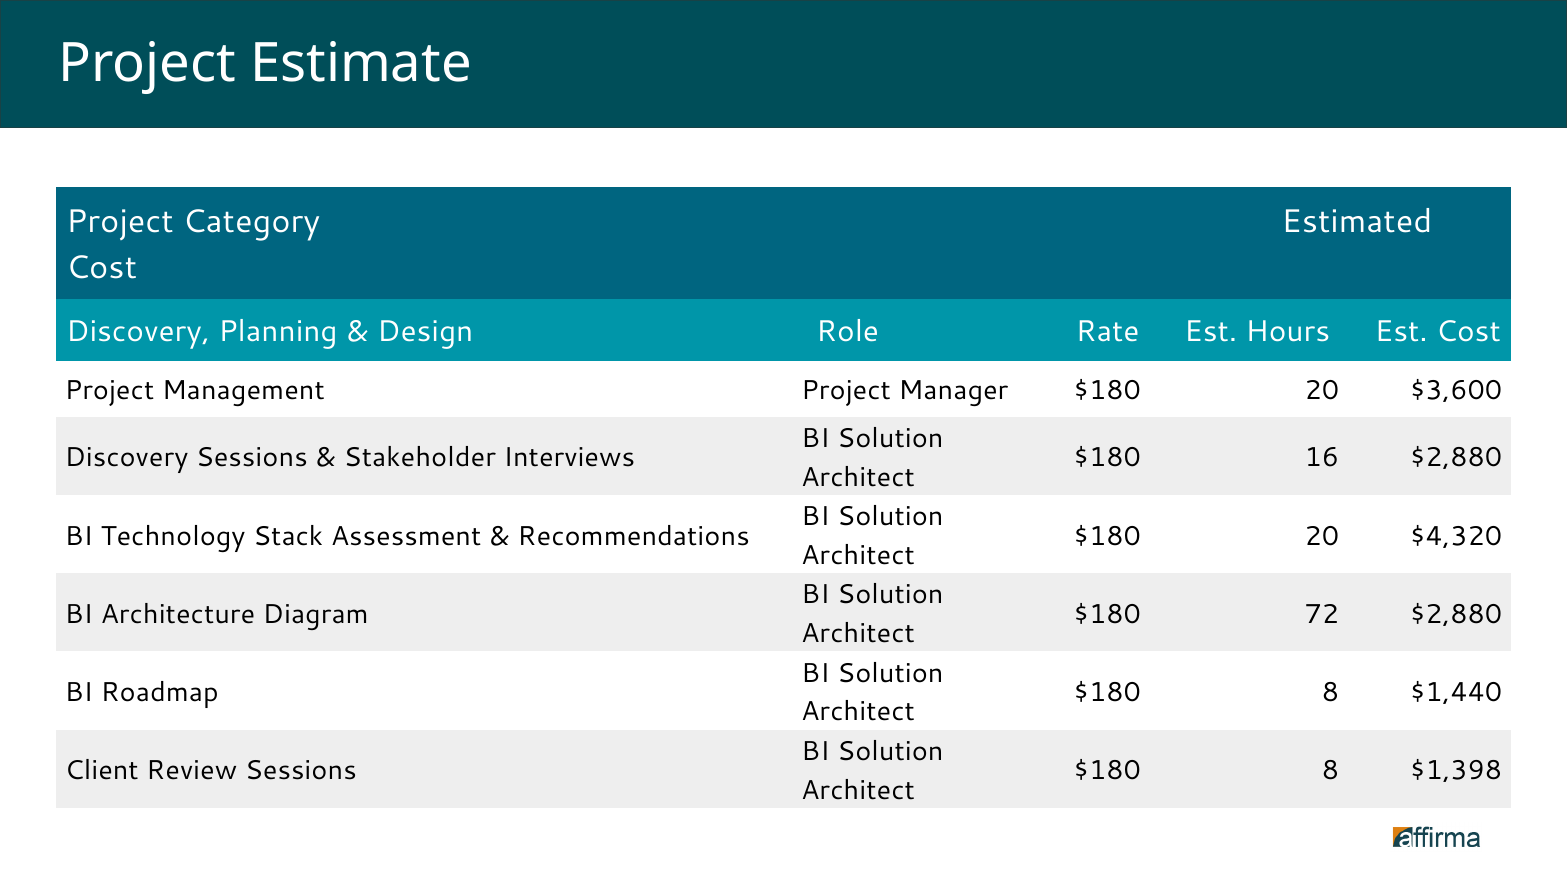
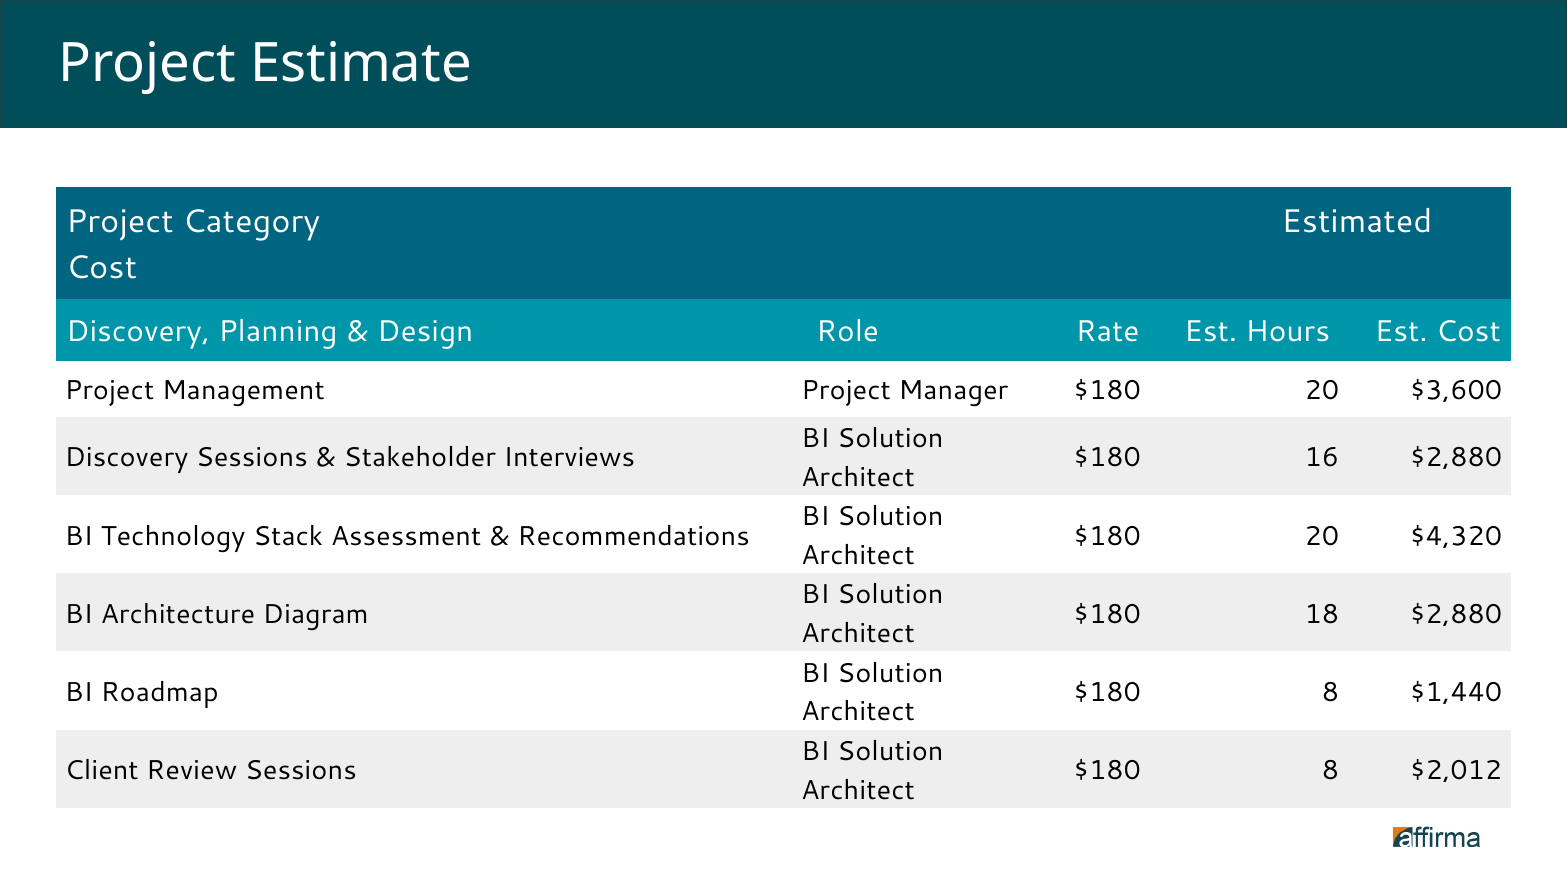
72: 72 -> 18 (1322, 615)
$1,398: $1,398 -> $2,012 (1456, 771)
